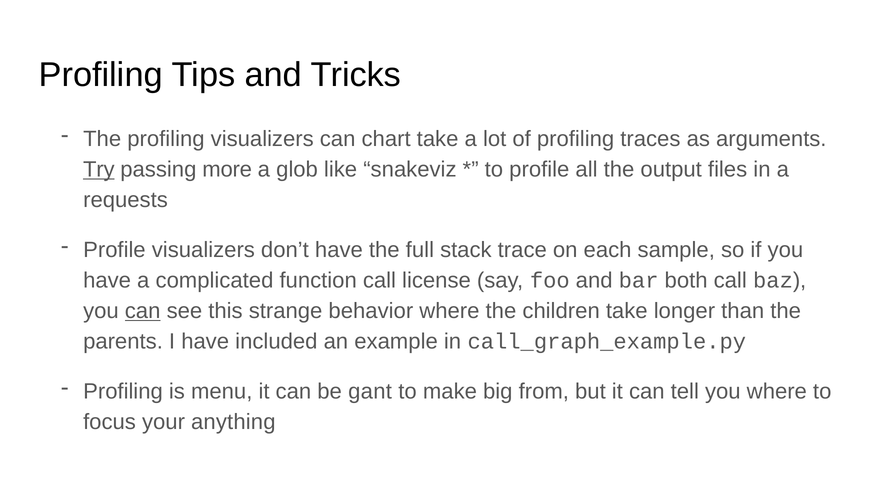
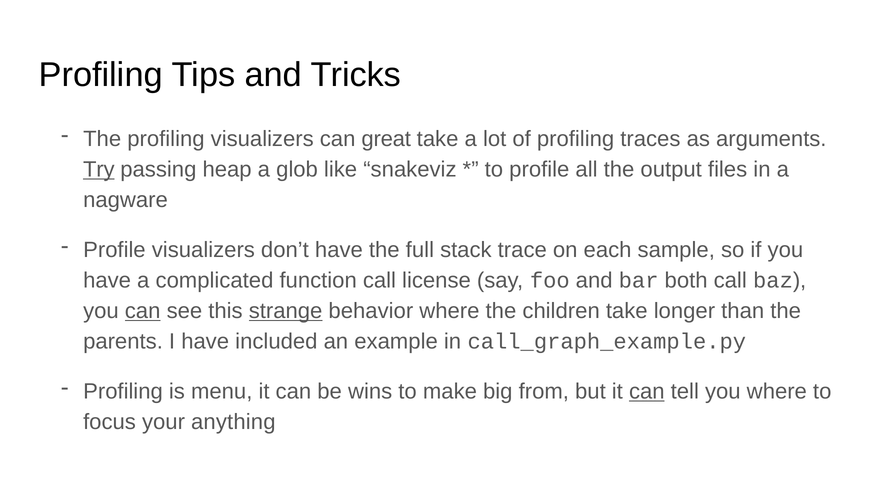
chart: chart -> great (386, 139)
more: more -> heap (227, 170)
requests: requests -> nagware (125, 200)
strange underline: none -> present (286, 311)
gant: gant -> wins (370, 392)
can underline: none -> present (647, 392)
